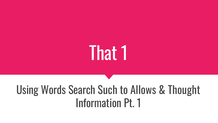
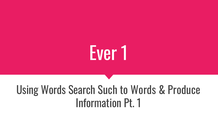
That: That -> Ever (103, 54)
to Allows: Allows -> Words (143, 90)
Thought: Thought -> Produce (184, 90)
